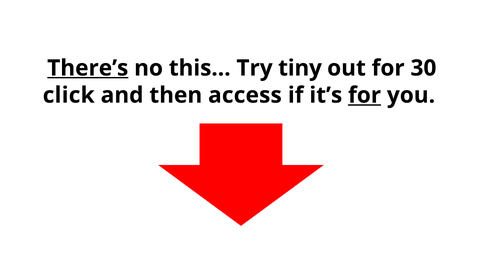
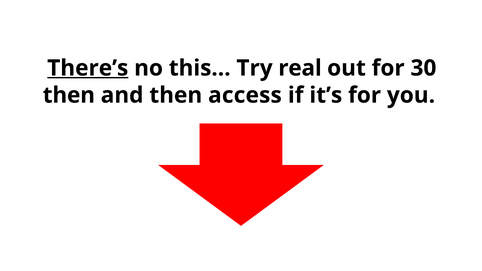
tiny: tiny -> real (300, 68)
click: click -> then (69, 95)
for underline: present -> none (365, 95)
